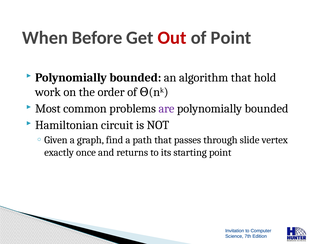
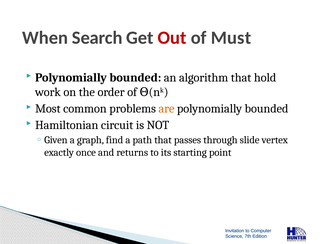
Before: Before -> Search (97, 38)
of Point: Point -> Must (231, 38)
are colour: purple -> orange (166, 109)
